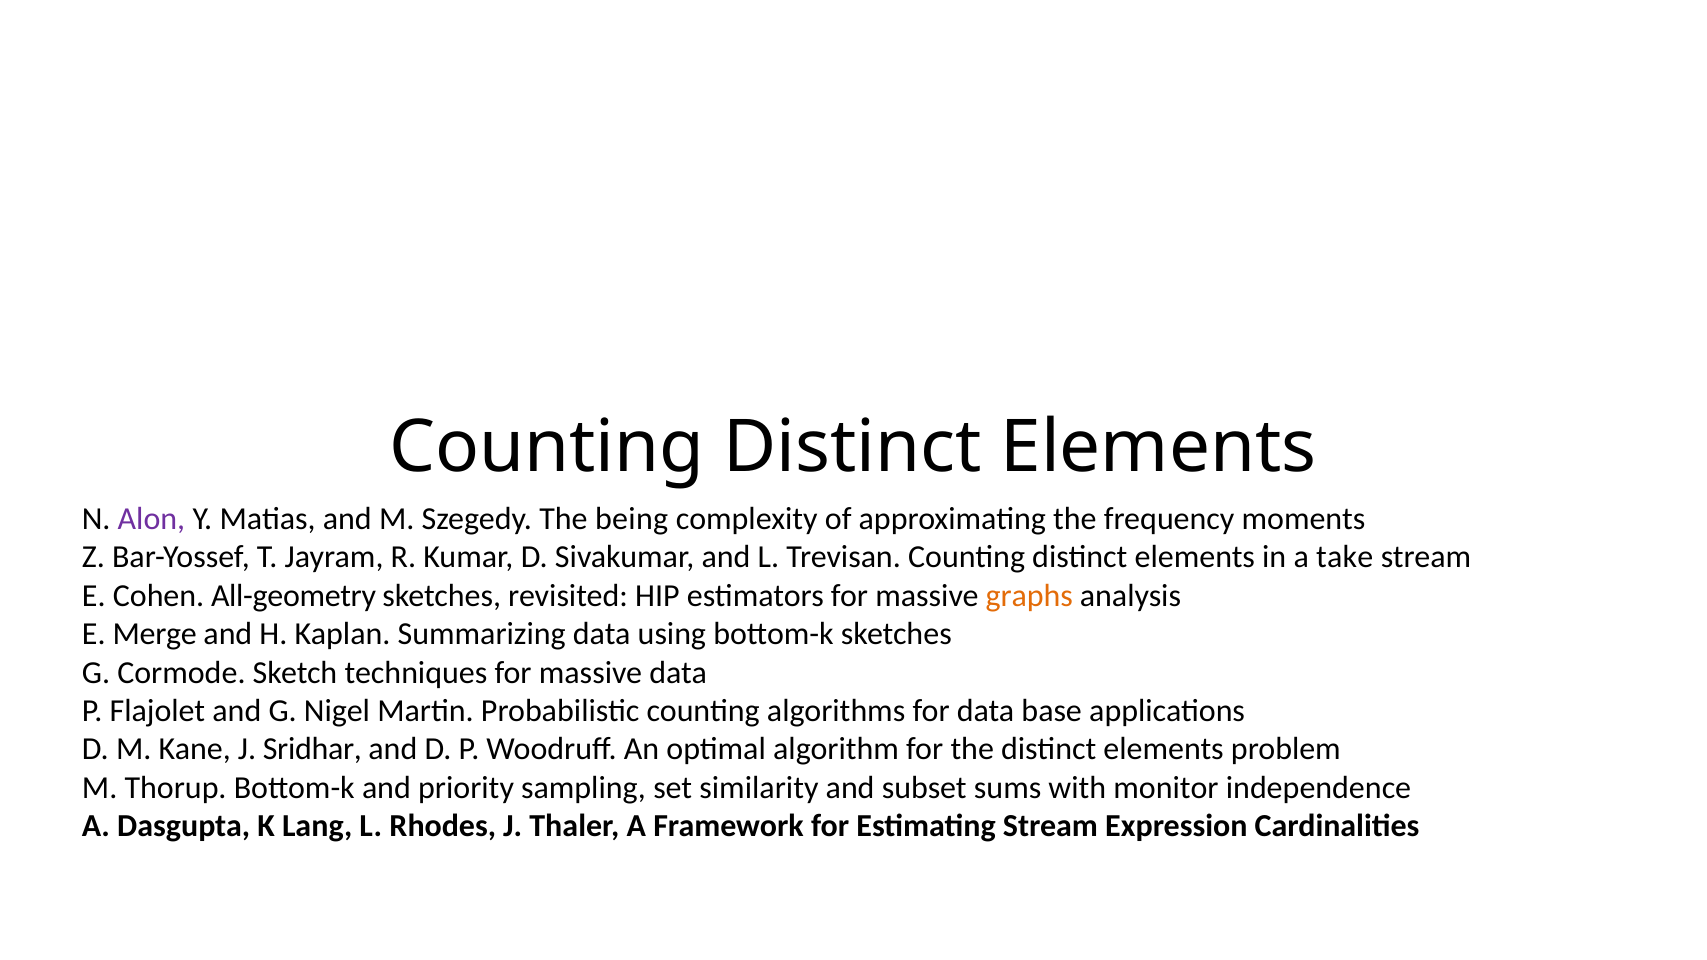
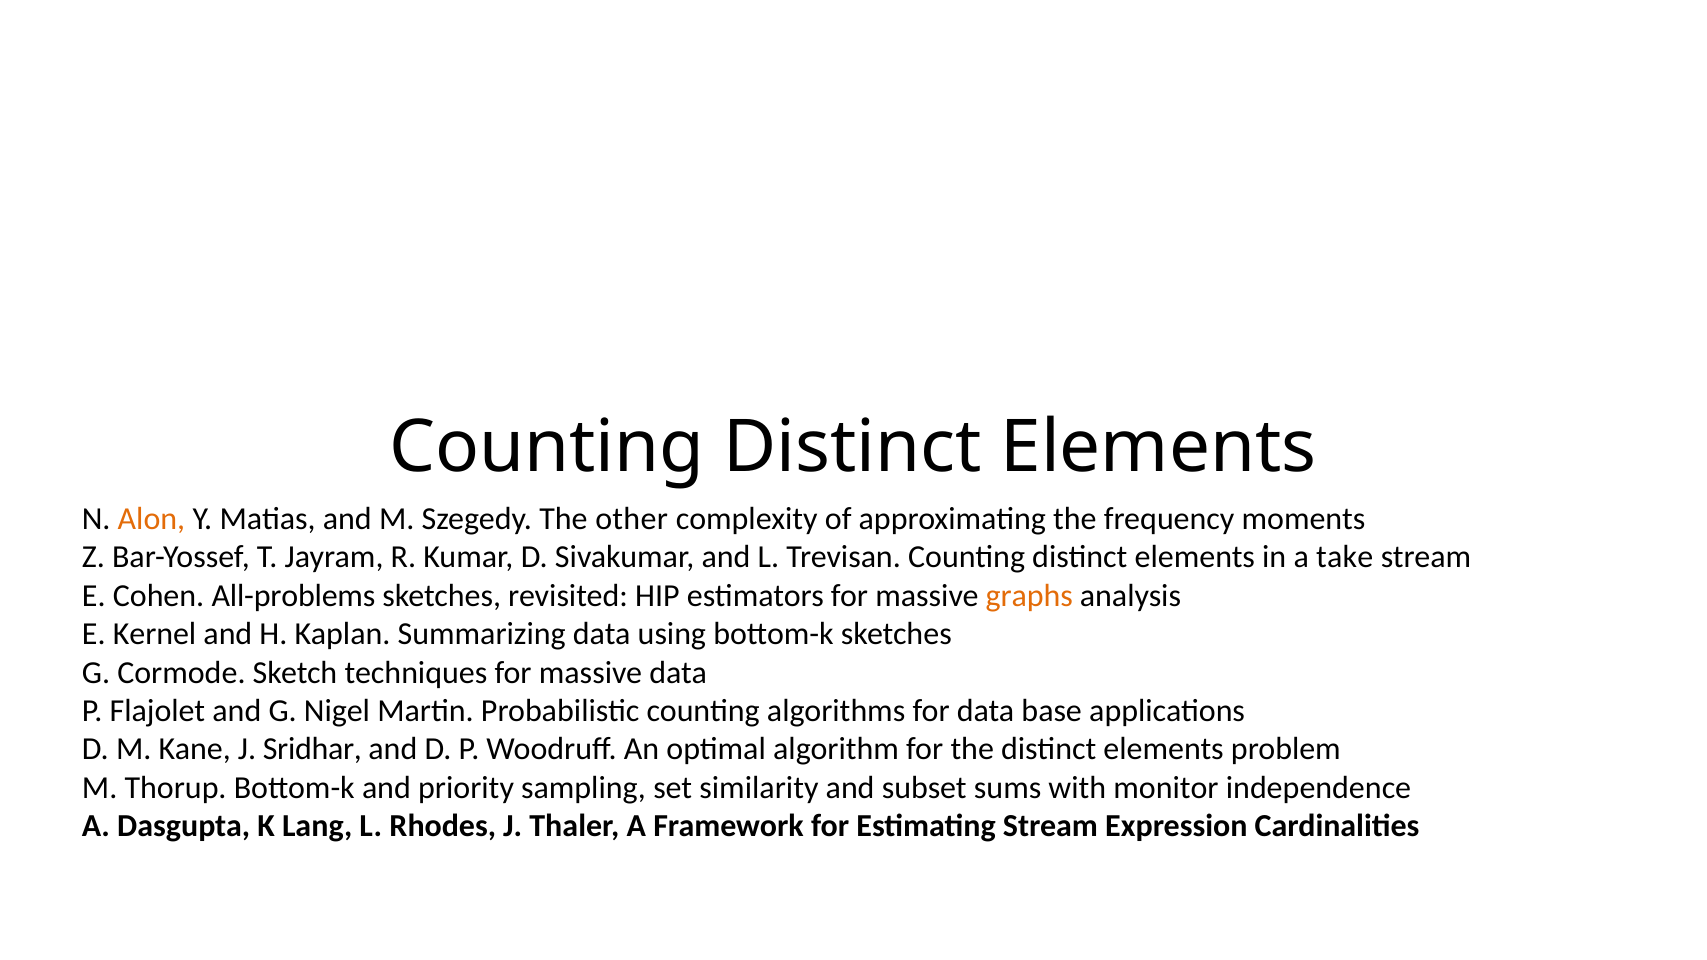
Alon colour: purple -> orange (151, 519)
being: being -> other (632, 519)
All-geometry: All-geometry -> All-problems (293, 596)
Merge: Merge -> Kernel (155, 634)
